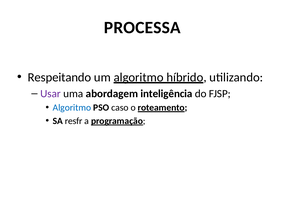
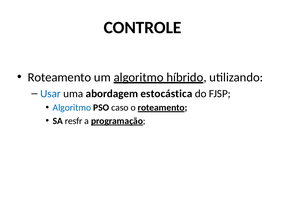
PROCESSA: PROCESSA -> CONTROLE (142, 28)
Respeitando: Respeitando -> Roteamento (60, 78)
Usar colour: purple -> blue (51, 94)
inteligência: inteligência -> estocástica (166, 94)
